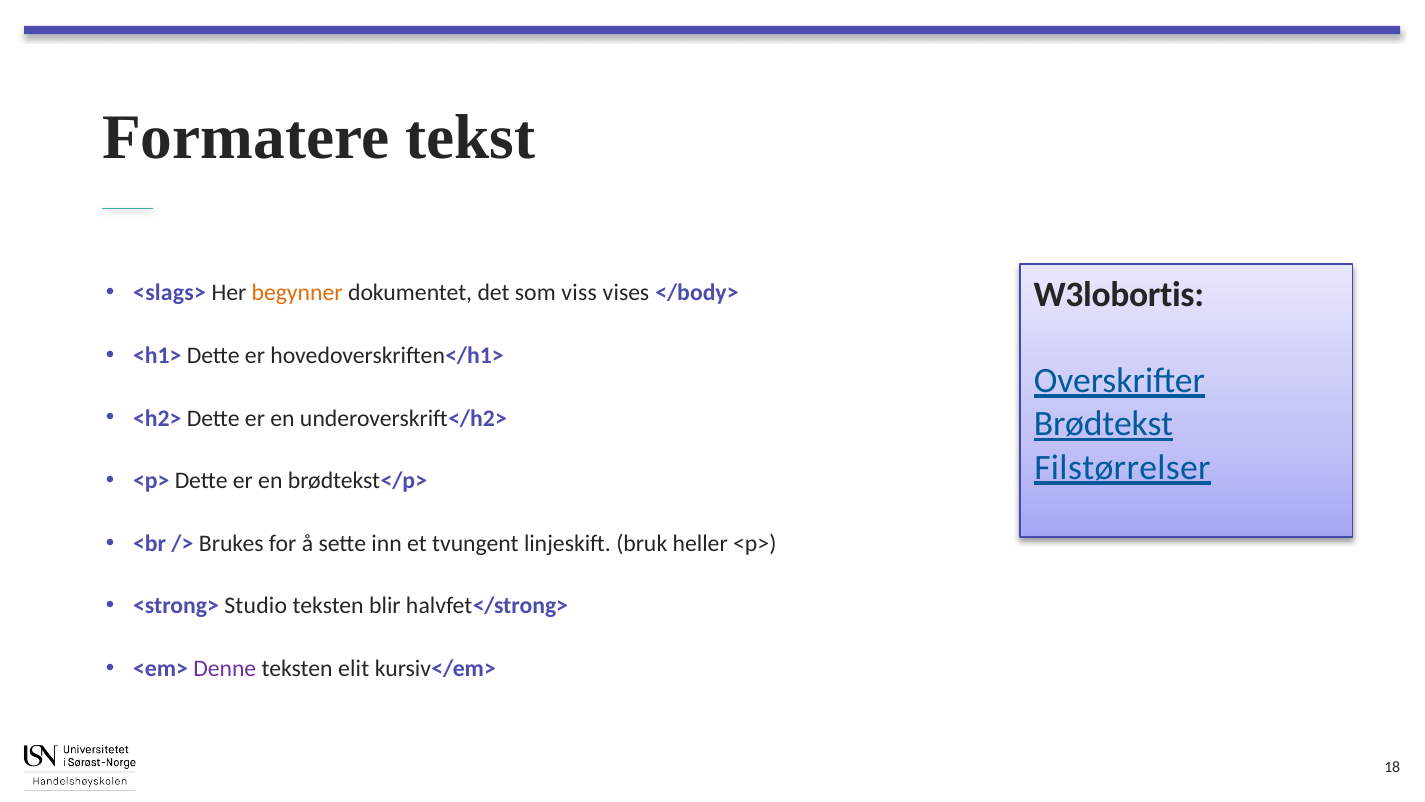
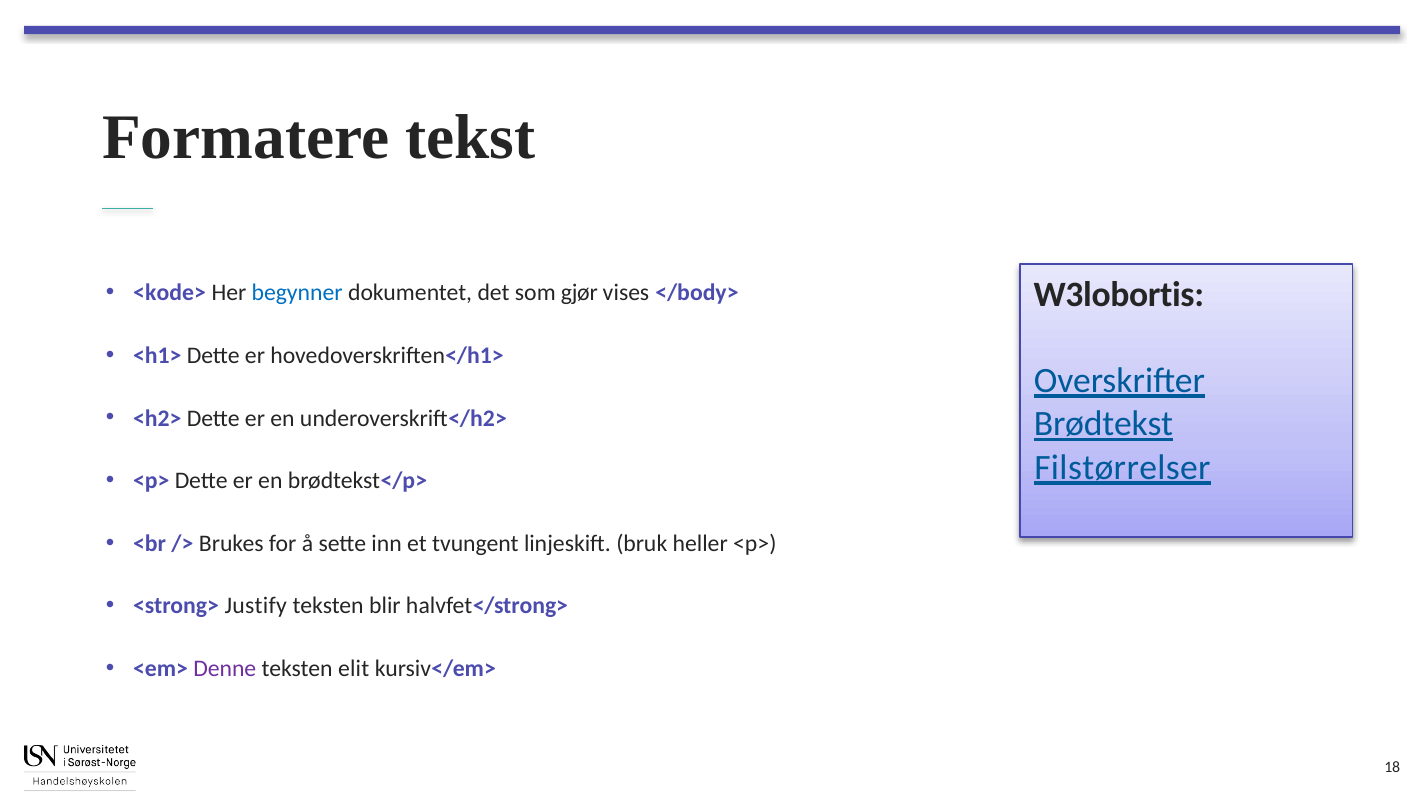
<slags>: <slags> -> <kode> (170, 293)
begynner colour: orange -> blue (297, 293)
viss: viss -> gjør (579, 293)
Studio: Studio -> Justify (256, 606)
